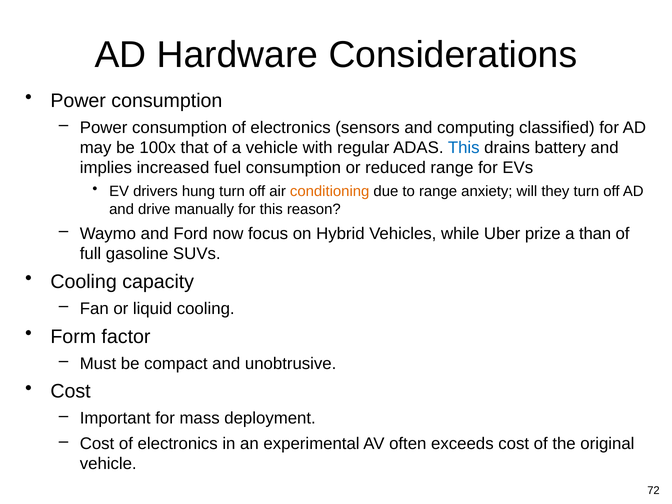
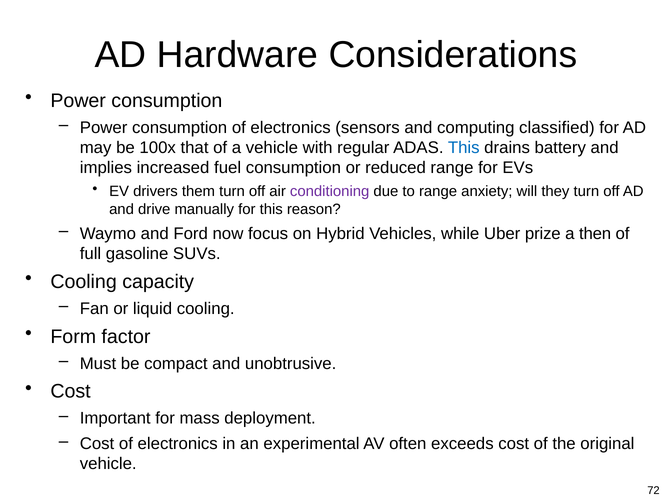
hung: hung -> them (198, 191)
conditioning colour: orange -> purple (330, 191)
than: than -> then (595, 234)
